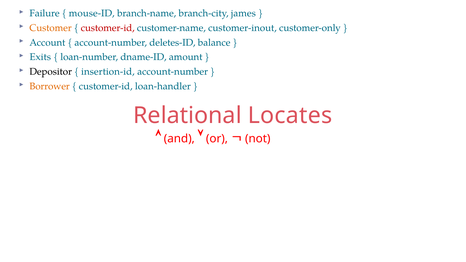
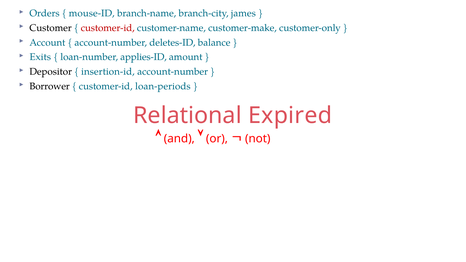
Failure: Failure -> Orders (45, 13)
Customer colour: orange -> black (51, 28)
customer-inout: customer-inout -> customer-make (242, 28)
dname-ID: dname-ID -> applies-ID (144, 57)
Borrower colour: orange -> black (50, 86)
loan-handler: loan-handler -> loan-periods (163, 86)
Locates: Locates -> Expired (290, 115)
